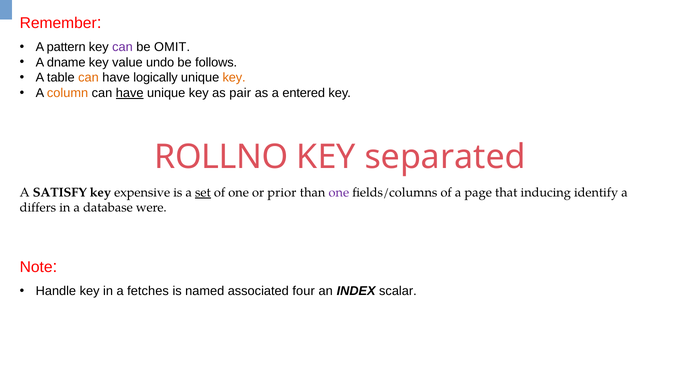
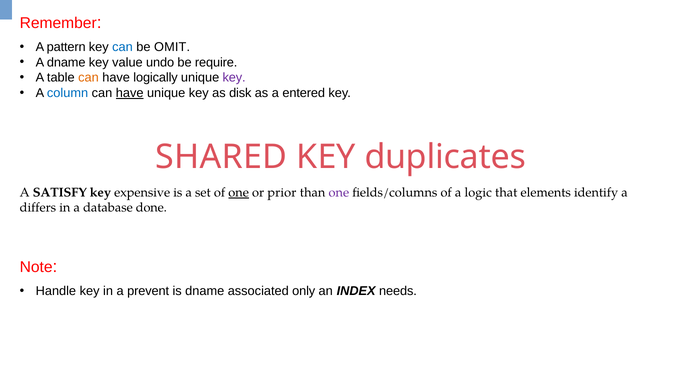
can colour: purple -> blue (123, 47)
follows: follows -> require (216, 62)
key colour: orange -> purple (234, 78)
column colour: orange -> blue (68, 93)
pair: pair -> disk (240, 93)
ROLLNO: ROLLNO -> SHARED (221, 157)
separated: separated -> duplicates (445, 157)
set underline: present -> none (203, 192)
one underline: none -> present (239, 192)
page: page -> logic (478, 192)
inducing: inducing -> elements (546, 192)
were: were -> done (151, 208)
fetches: fetches -> prevent (148, 291)
is named: named -> dname (205, 291)
four: four -> only (304, 291)
scalar: scalar -> needs (398, 291)
